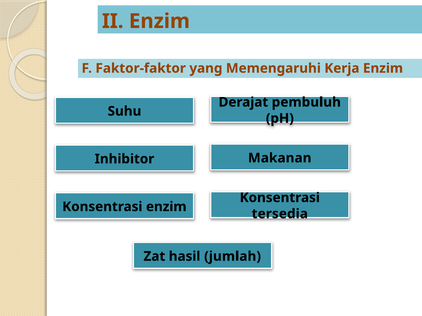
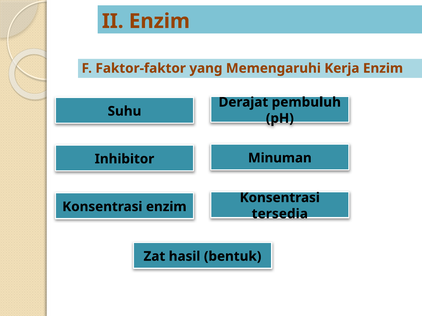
Makanan: Makanan -> Minuman (280, 158)
jumlah: jumlah -> bentuk (233, 257)
